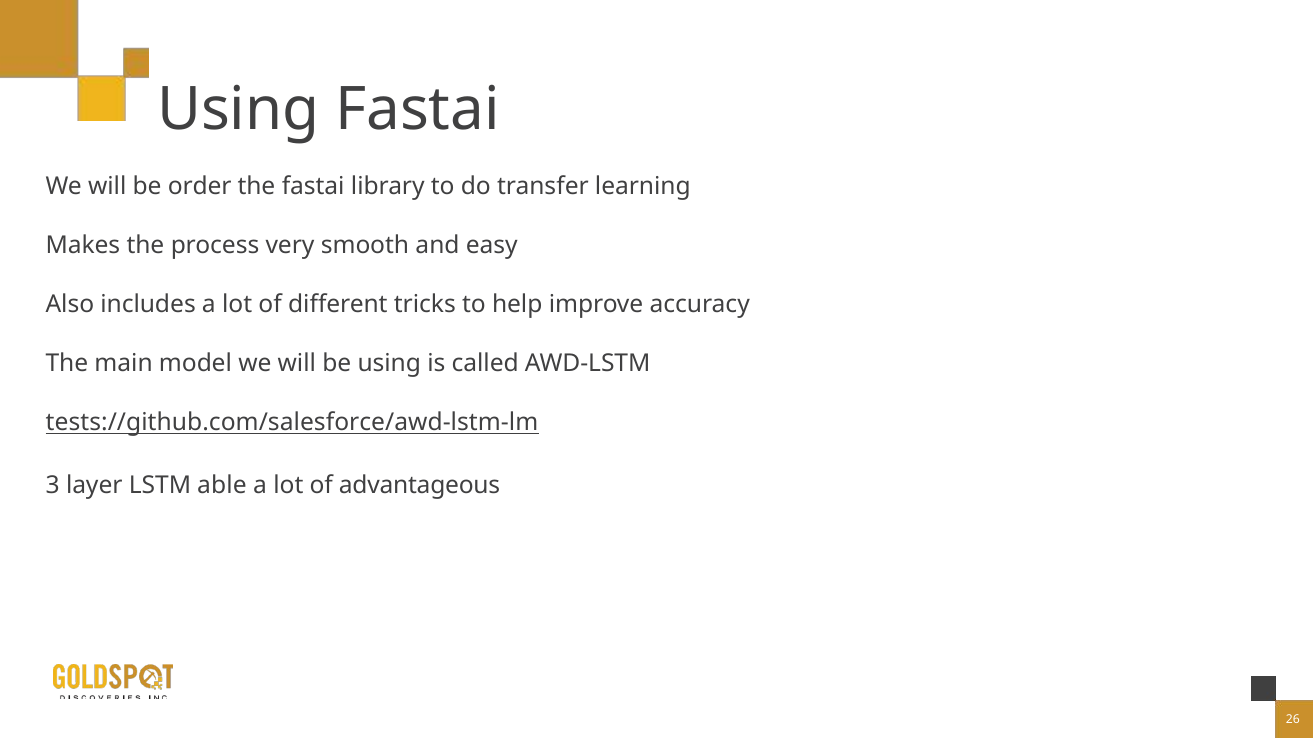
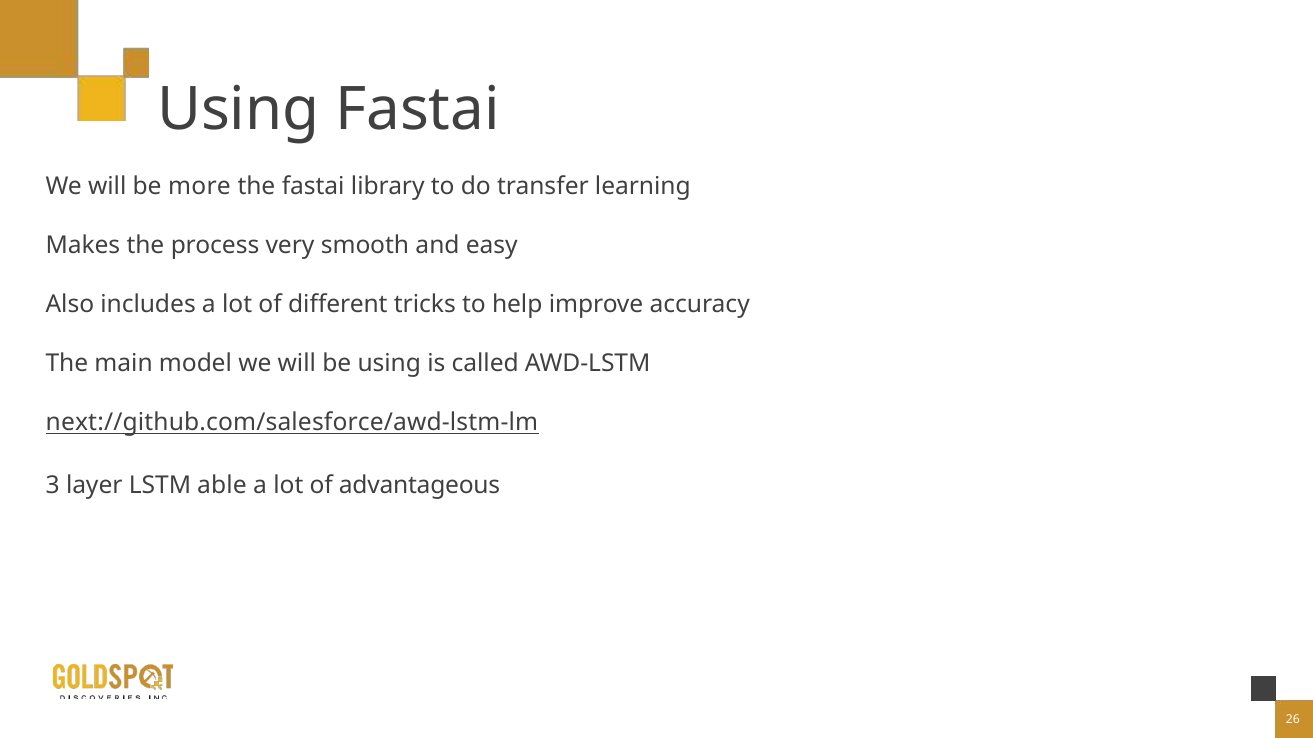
order: order -> more (199, 186)
tests://github.com/salesforce/awd-lstm-lm: tests://github.com/salesforce/awd-lstm-lm -> next://github.com/salesforce/awd-lstm-lm (292, 422)
